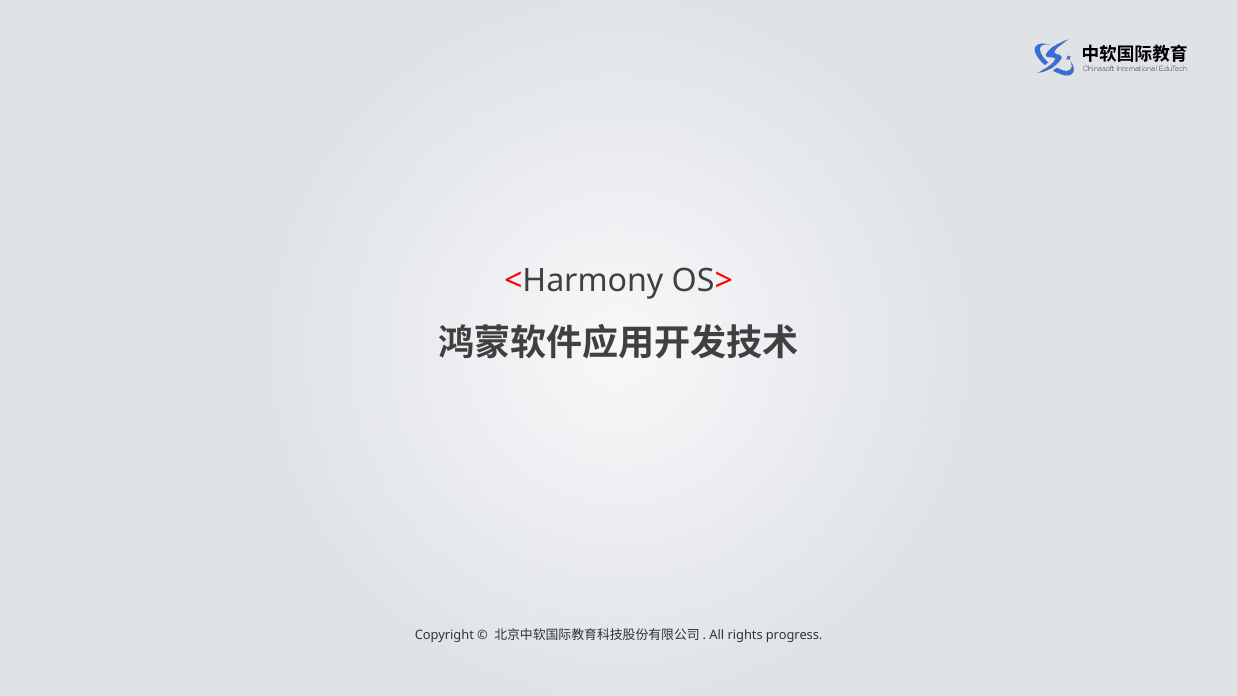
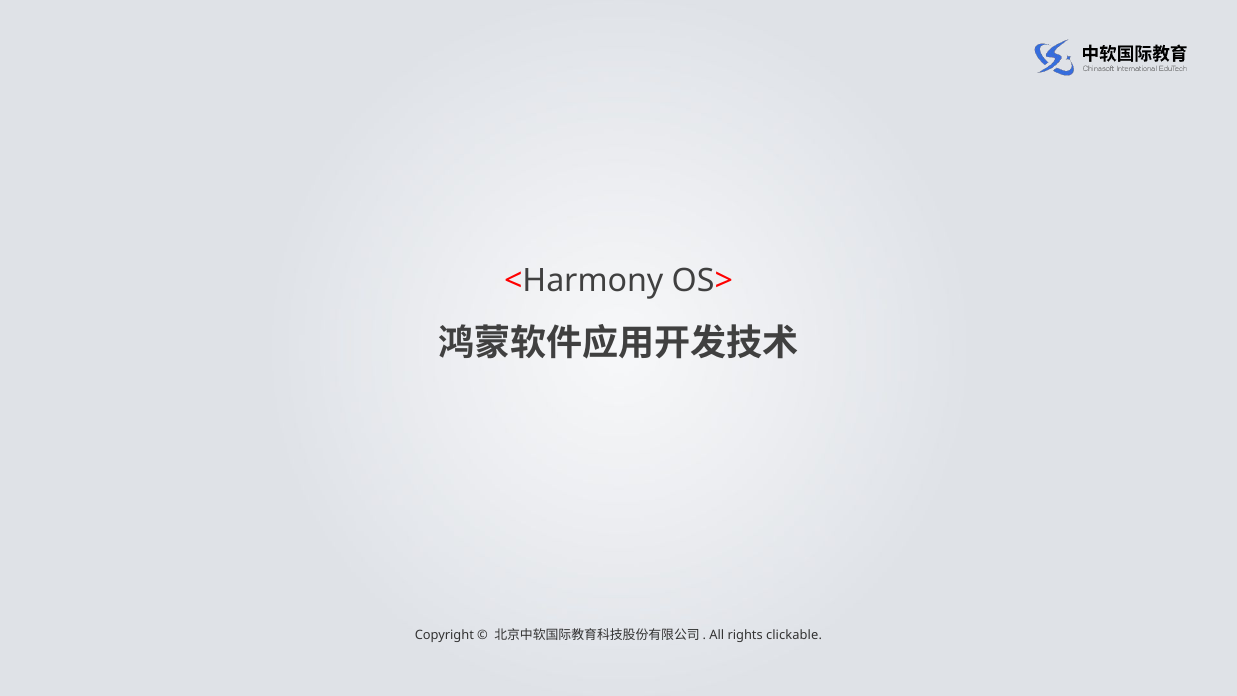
progress: progress -> clickable (794, 635)
